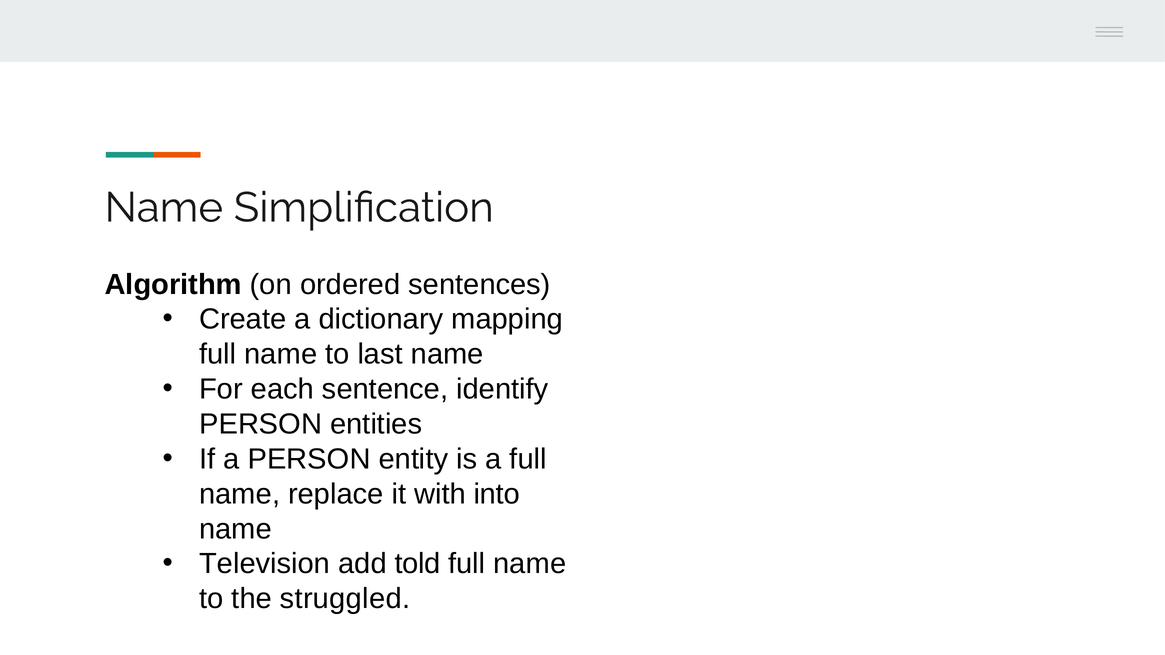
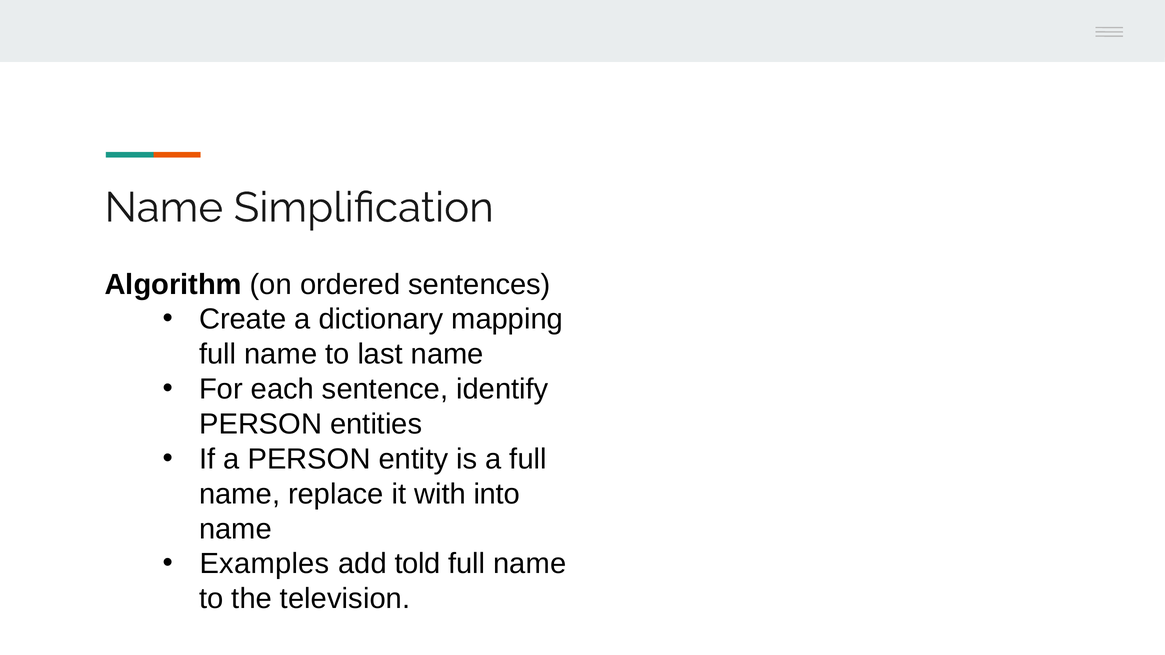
Television: Television -> Examples (264, 564)
struggled: struggled -> television (345, 599)
